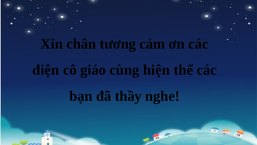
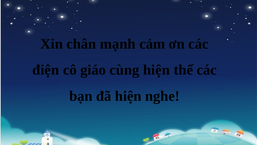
tương: tương -> mạnh (118, 44)
đã thầy: thầy -> hiện (128, 96)
